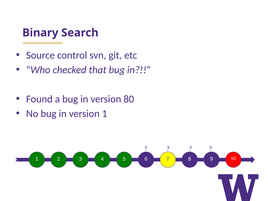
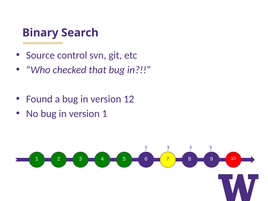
80: 80 -> 12 (129, 99)
